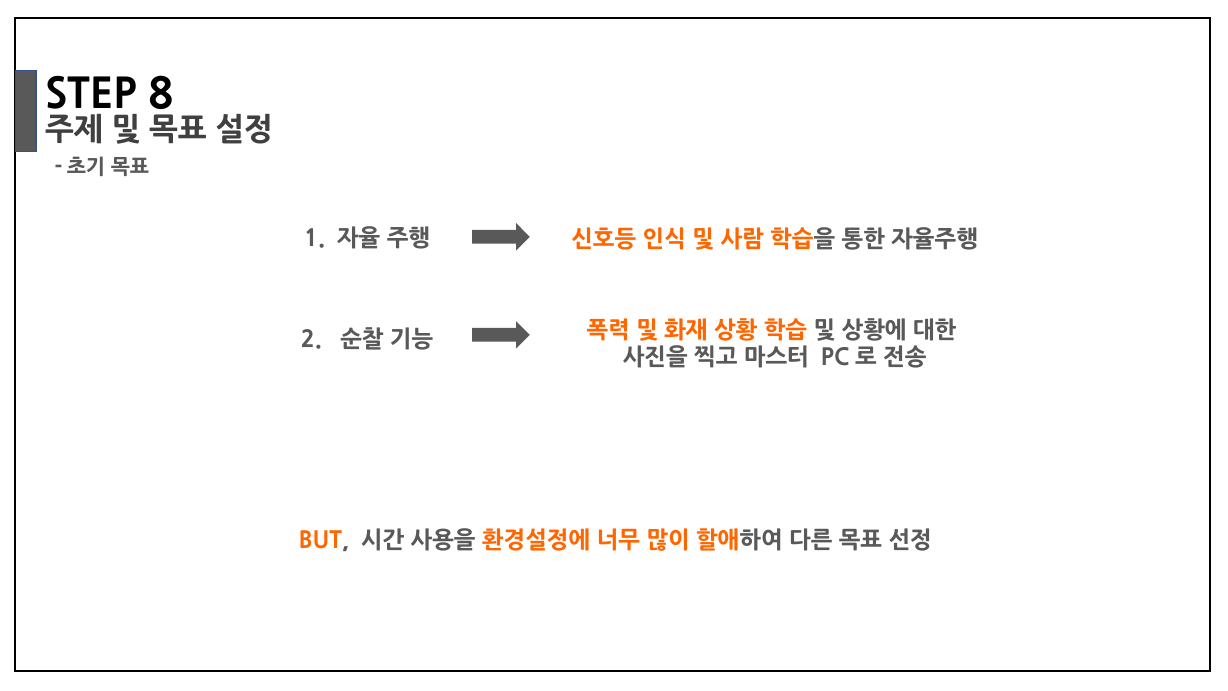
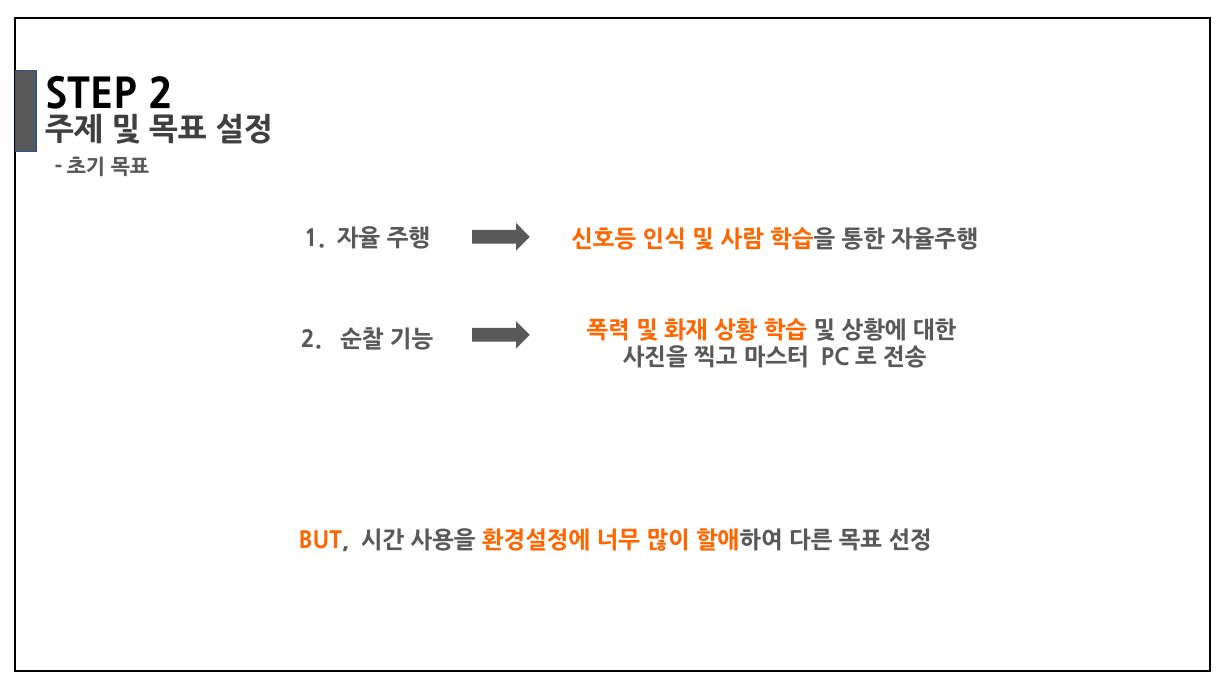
STEP 8: 8 -> 2 (161, 95)
